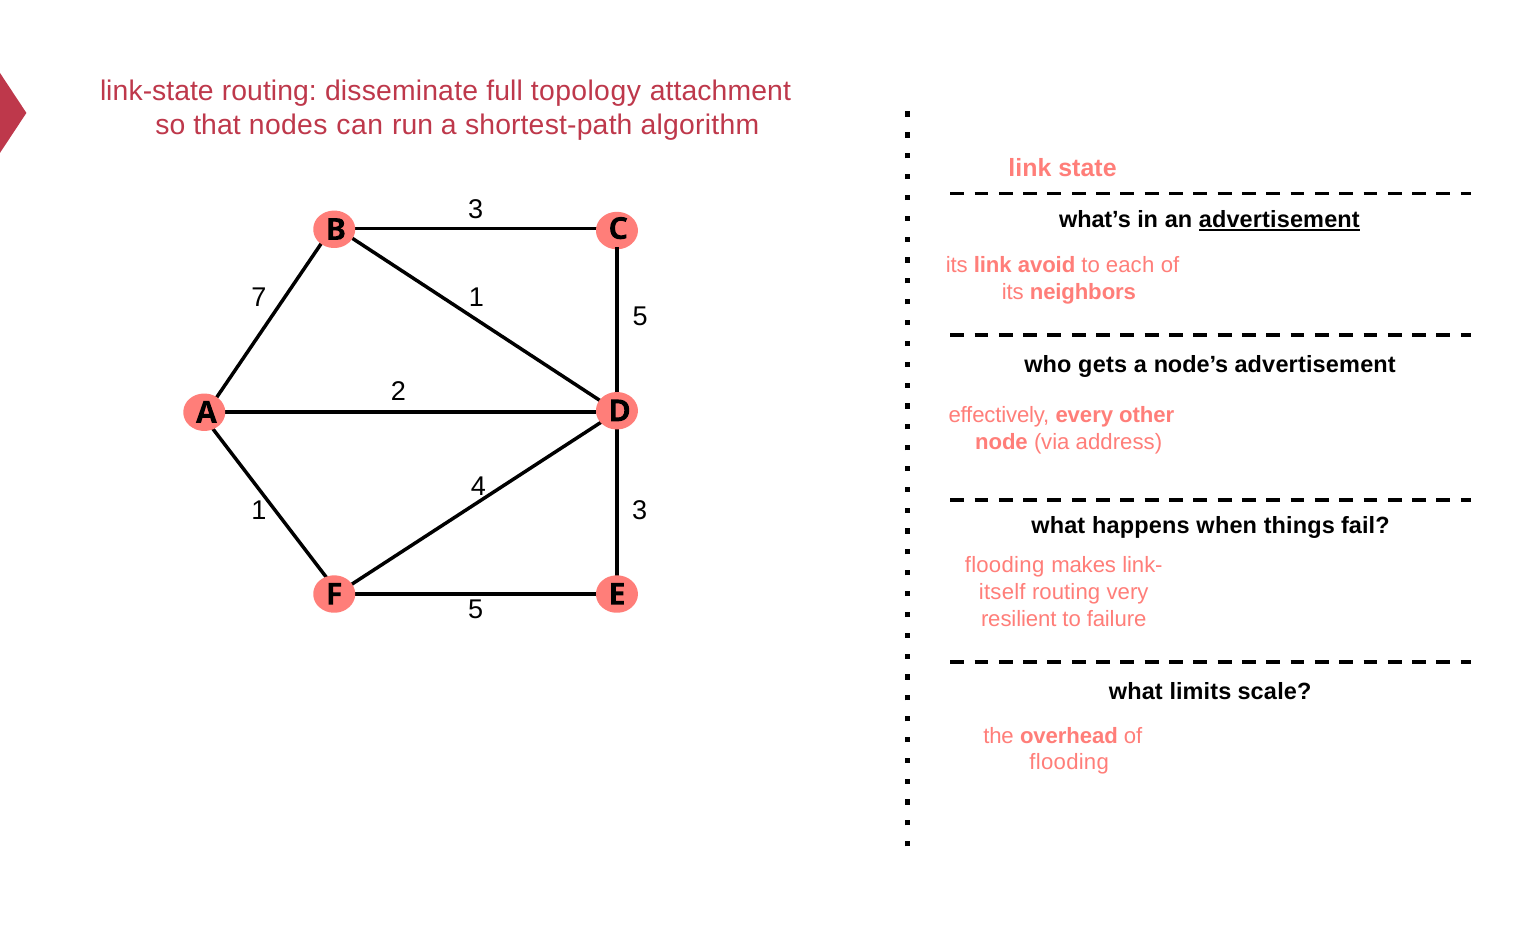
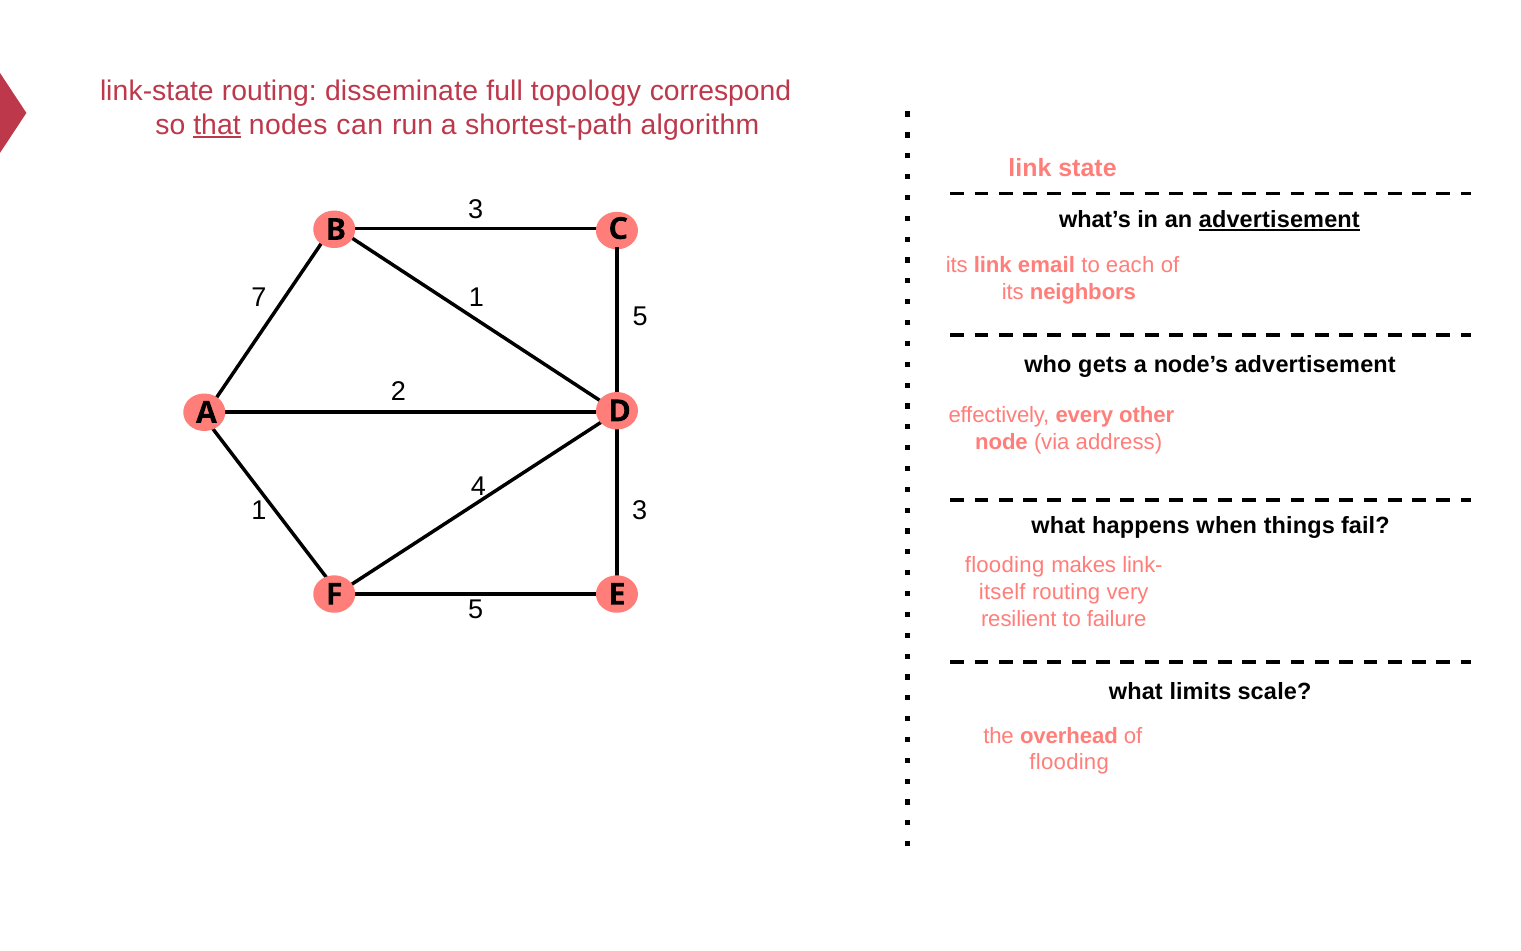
attachment: attachment -> correspond (720, 91)
that underline: none -> present (217, 125)
avoid: avoid -> email (1046, 265)
